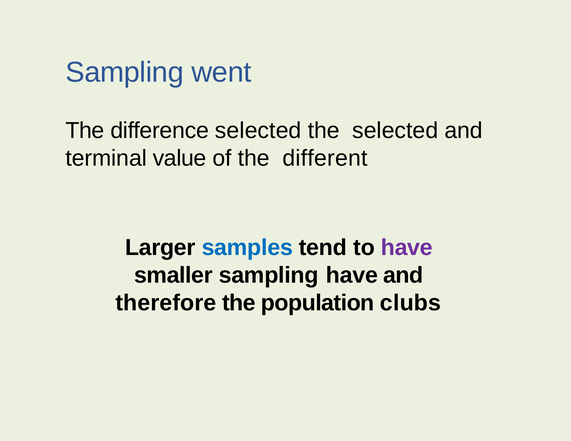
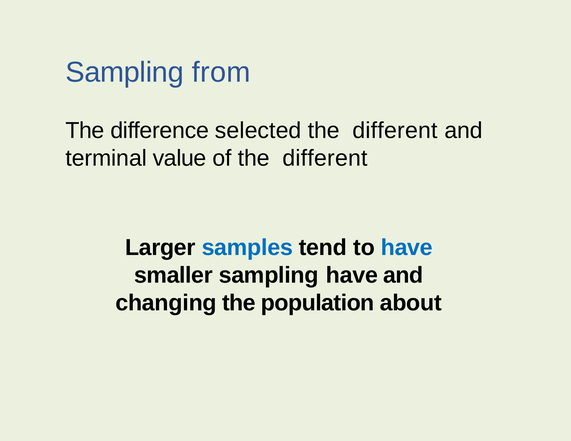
went: went -> from (221, 72)
selected: selected -> different (395, 131)
have colour: purple -> blue (407, 248)
therefore: therefore -> changing (166, 303)
clubs: clubs -> about (411, 303)
